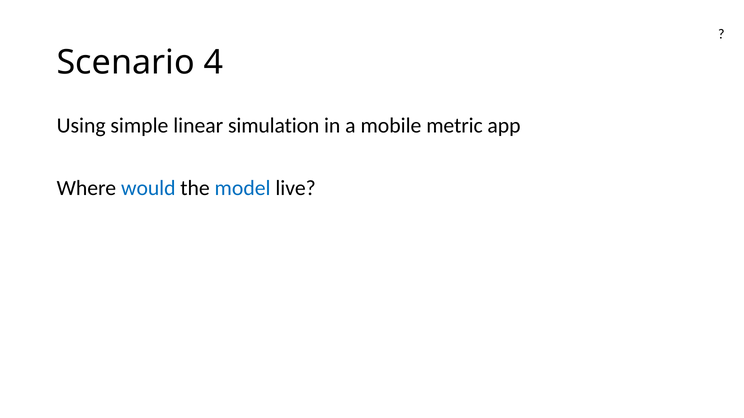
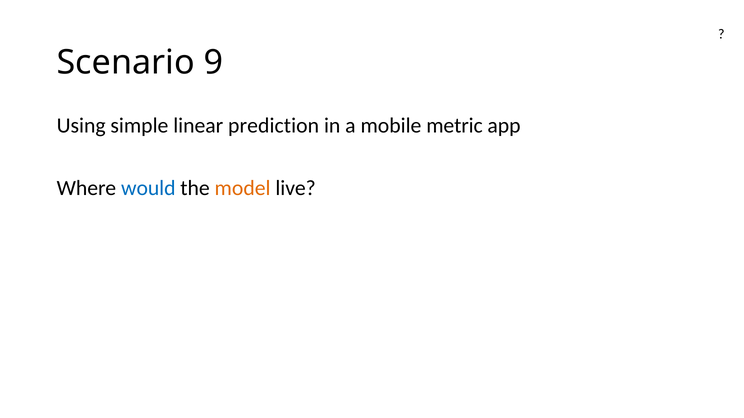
4: 4 -> 9 (213, 62)
simulation: simulation -> prediction (274, 126)
model colour: blue -> orange (243, 188)
